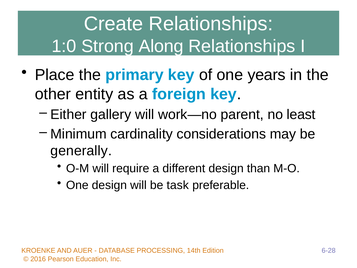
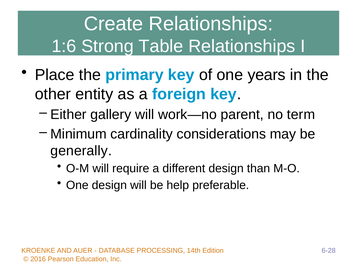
1:0: 1:0 -> 1:6 (64, 46)
Along: Along -> Table (161, 46)
least: least -> term (301, 114)
task: task -> help (178, 185)
